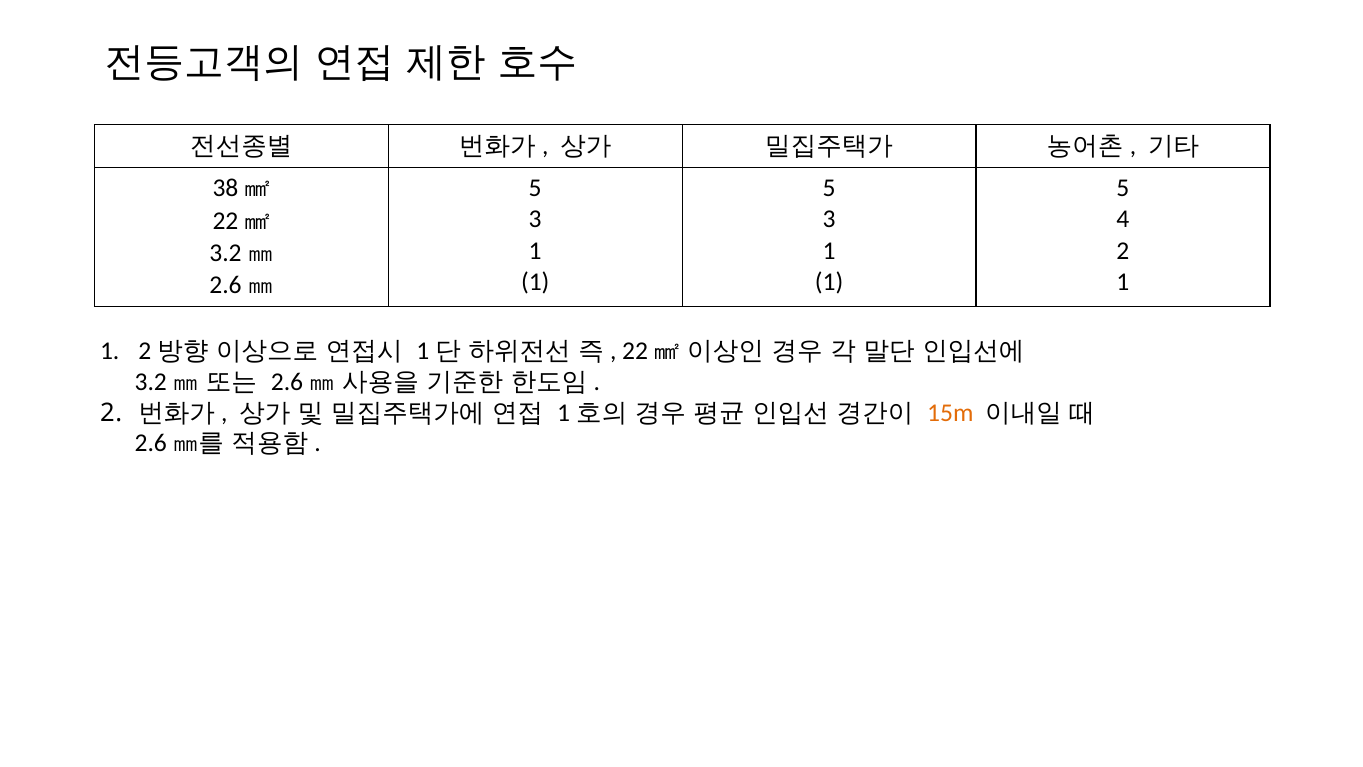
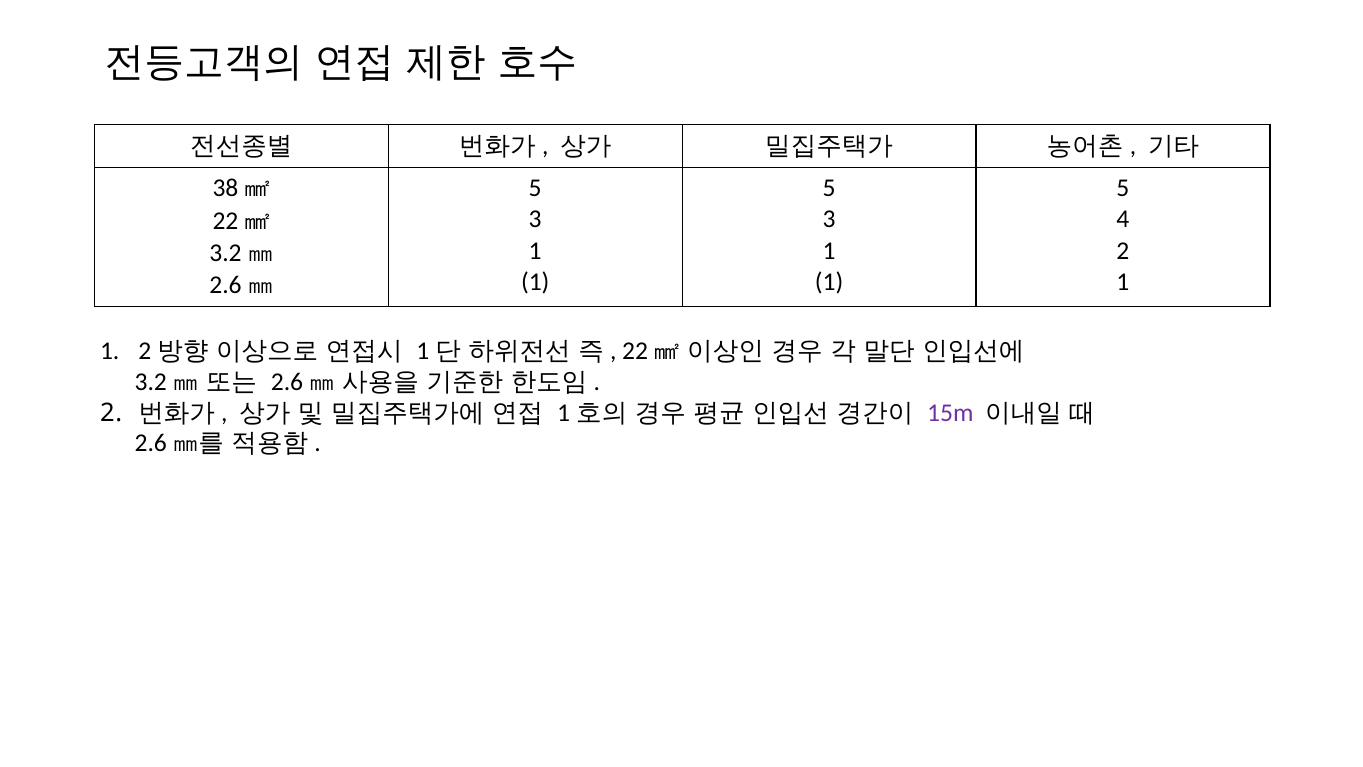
15m colour: orange -> purple (950, 412)
